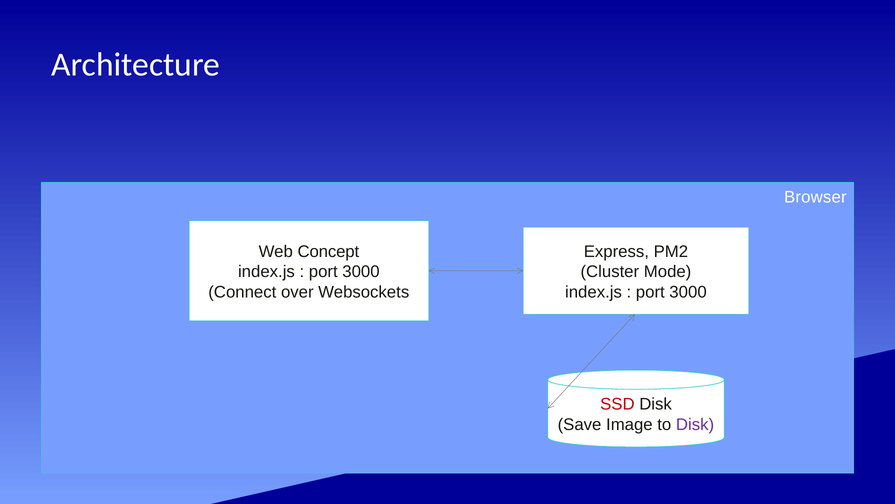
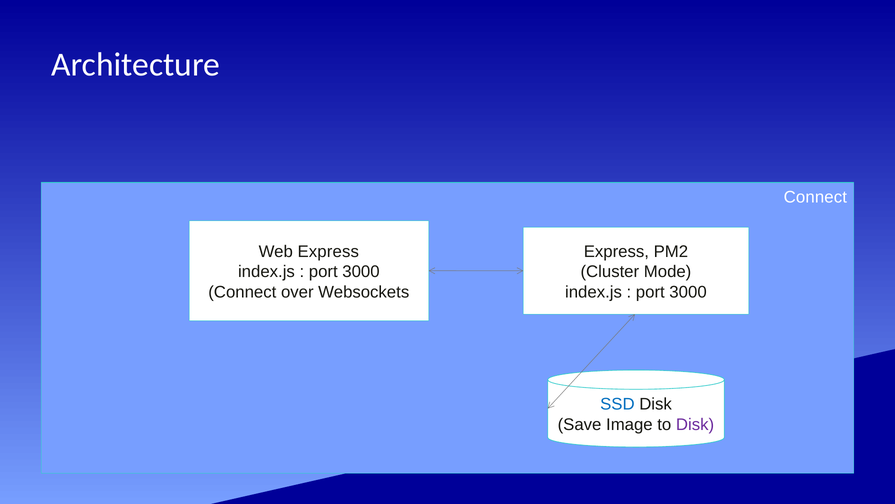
Browser: Browser -> Connect (815, 197)
Web Concept: Concept -> Express (328, 251)
SSD colour: red -> blue (617, 404)
